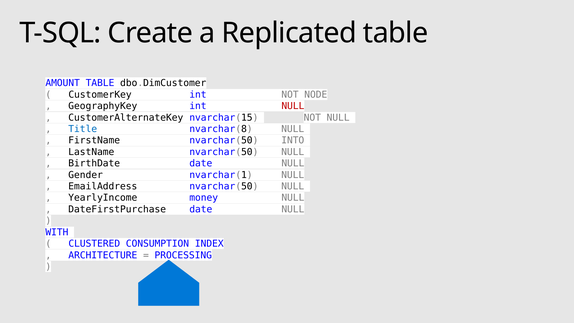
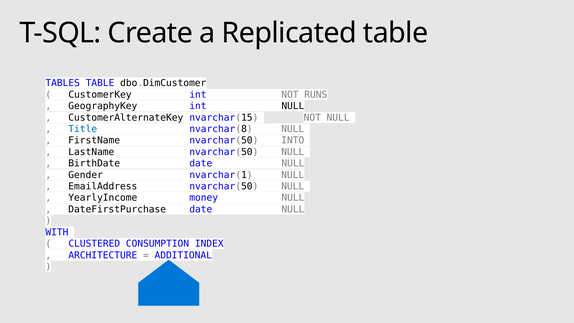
AMOUNT: AMOUNT -> TABLES (63, 83)
NODE: NODE -> RUNS (316, 95)
NULL colour: red -> black (293, 106)
PROCESSING: PROCESSING -> ADDITIONAL (183, 255)
